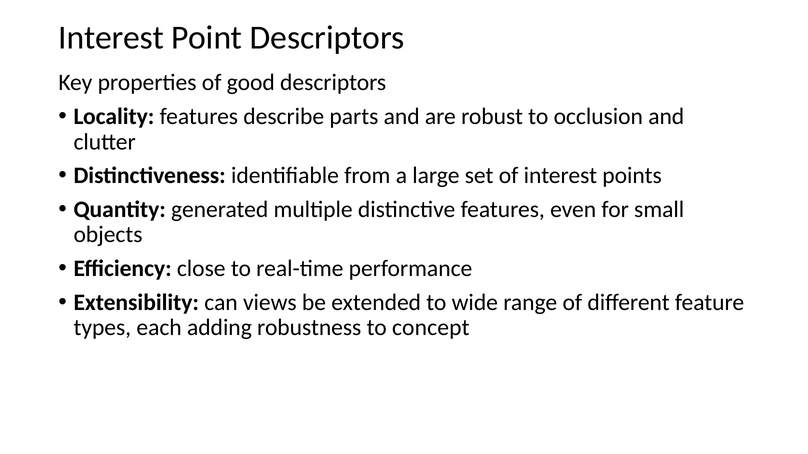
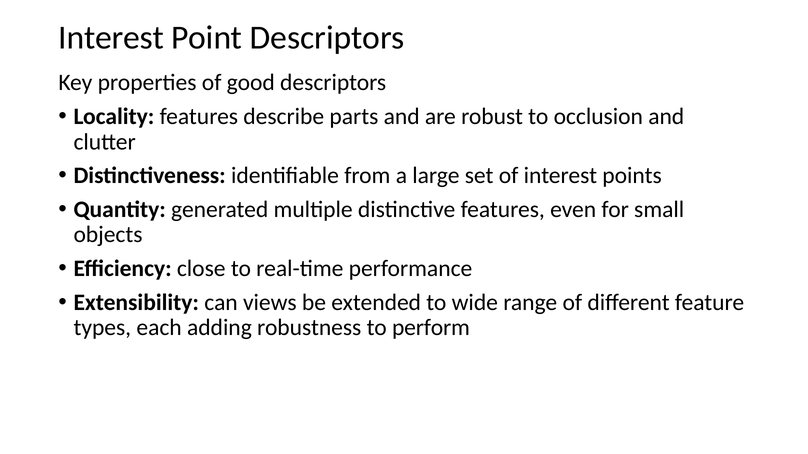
concept: concept -> perform (431, 328)
